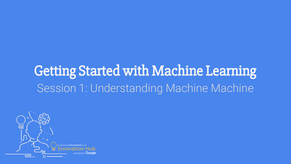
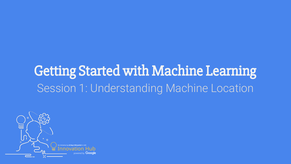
Machine Machine: Machine -> Location (232, 88)
